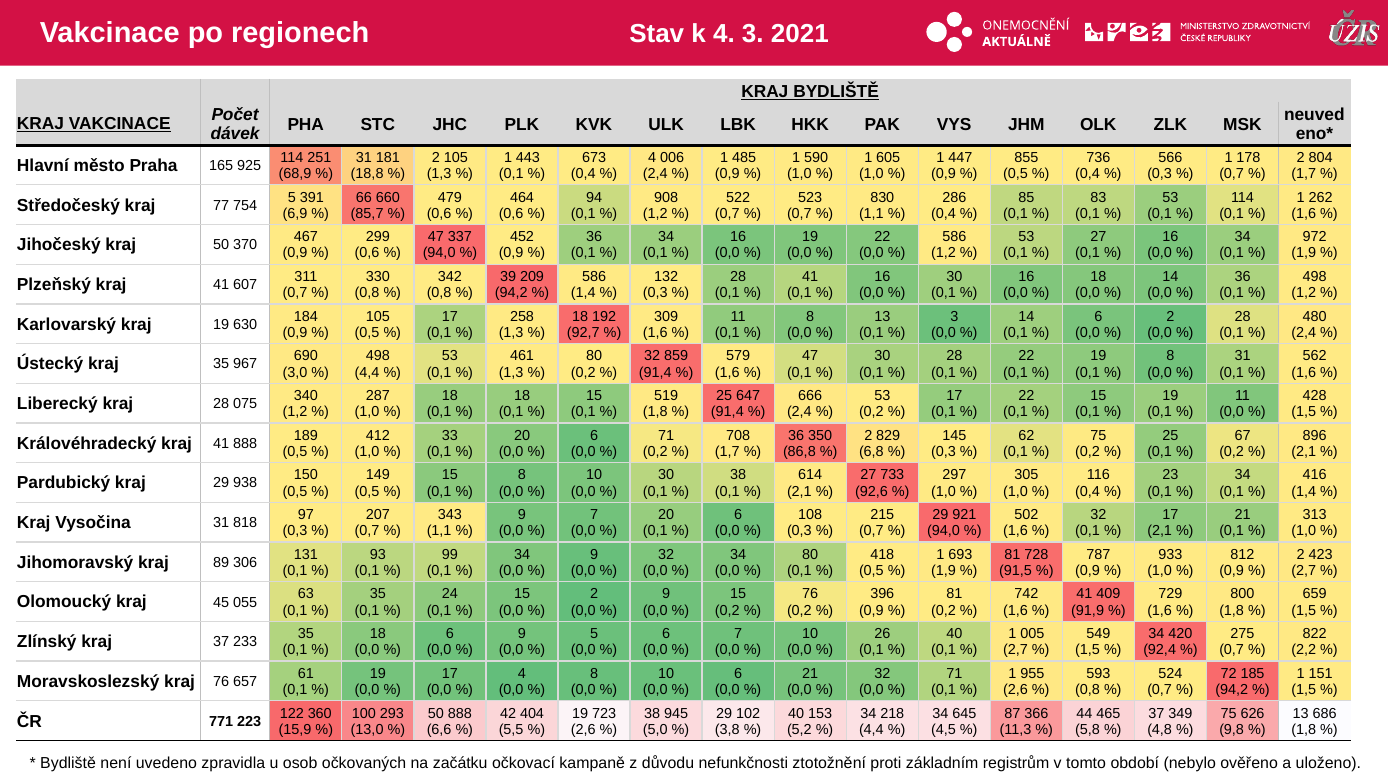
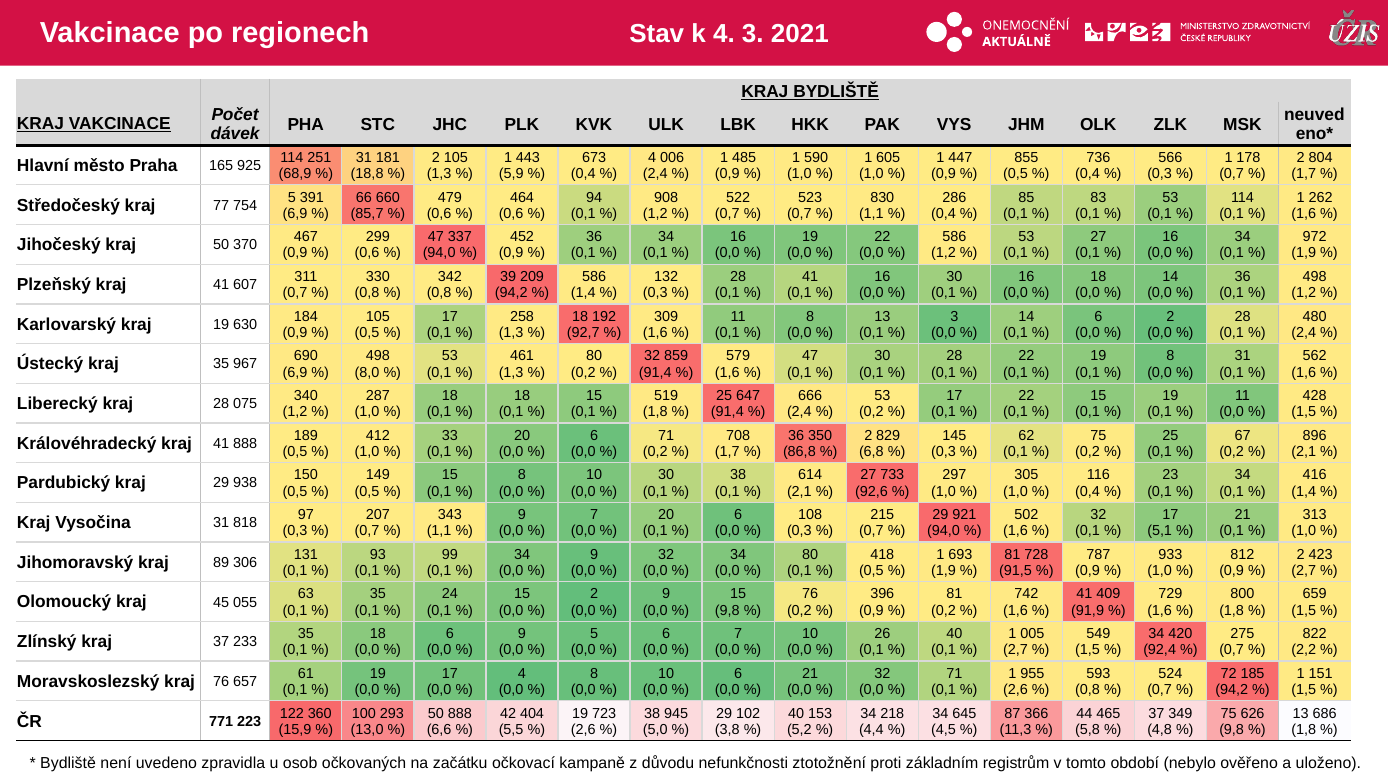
0,1: 0,1 -> 5,9 (511, 174)
3,0: 3,0 -> 6,9 (295, 372)
4,4: 4,4 -> 8,0 (367, 372)
2,1: 2,1 -> 5,1 (1160, 531)
0,2: 0,2 -> 9,8 (727, 610)
